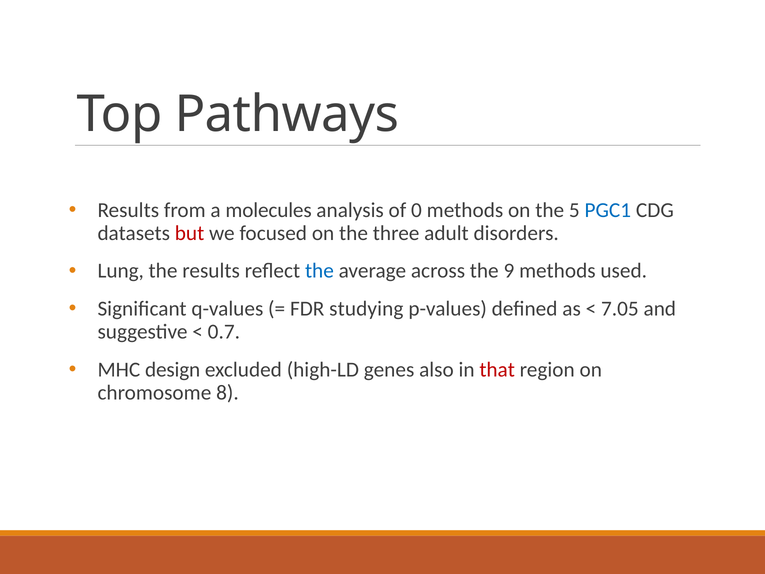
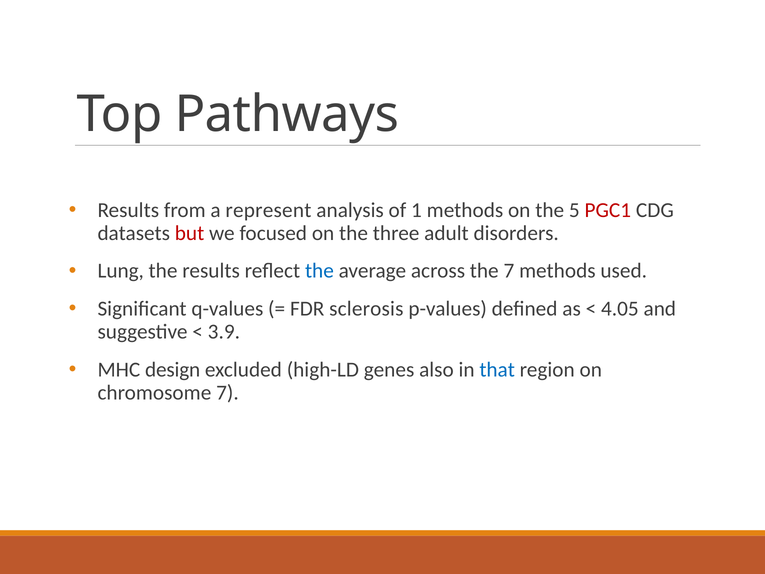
molecules: molecules -> represent (268, 210)
0: 0 -> 1 (417, 210)
PGC1 colour: blue -> red (608, 210)
the 9: 9 -> 7 (509, 271)
studying: studying -> sclerosis (366, 309)
7.05: 7.05 -> 4.05 (620, 309)
0.7: 0.7 -> 3.9 (224, 332)
that colour: red -> blue (497, 369)
chromosome 8: 8 -> 7 (227, 392)
